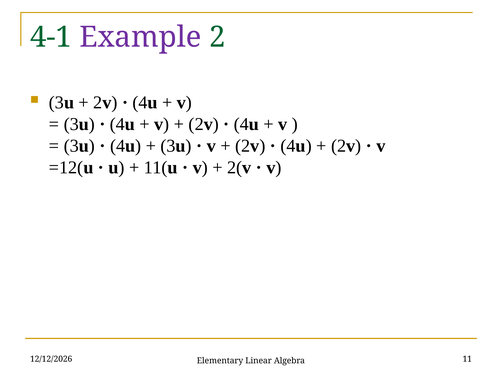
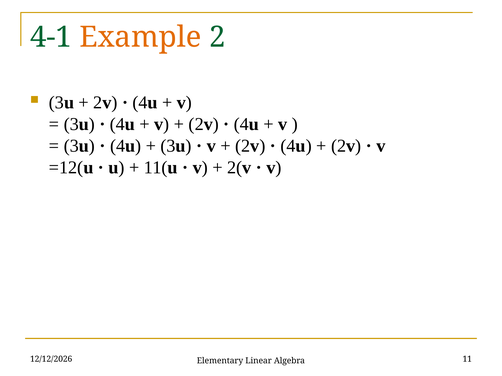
Example colour: purple -> orange (140, 37)
